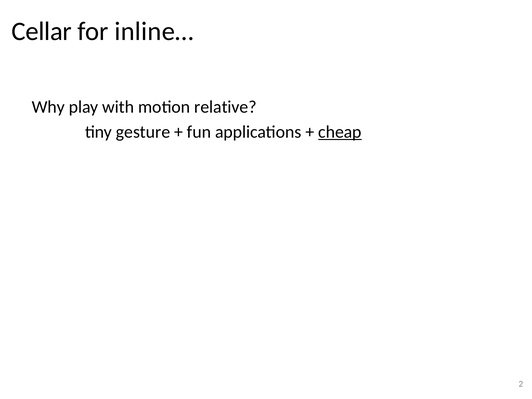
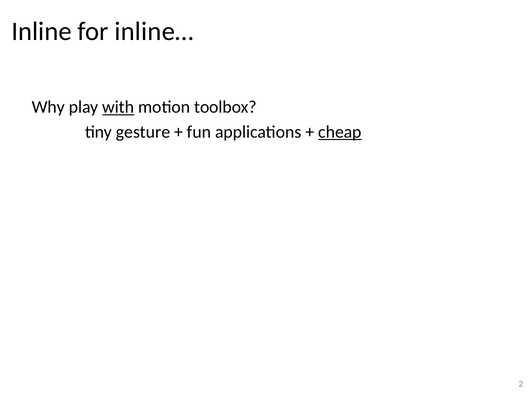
Cellar: Cellar -> Inline (42, 31)
with underline: none -> present (118, 107)
relative: relative -> toolbox (225, 107)
